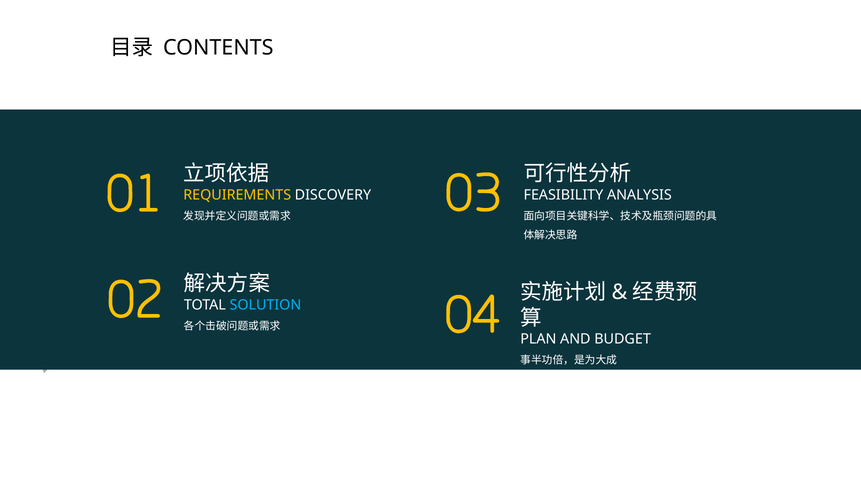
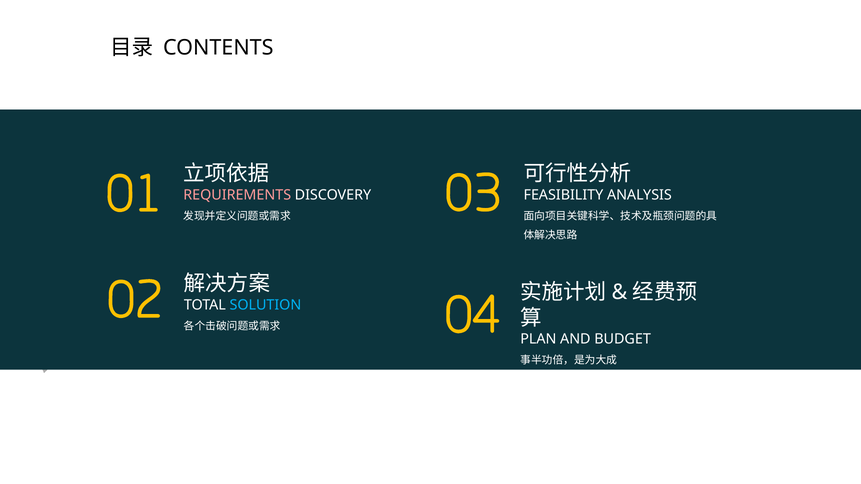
REQUIREMENTS colour: yellow -> pink (237, 195)
